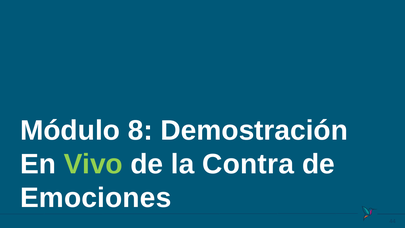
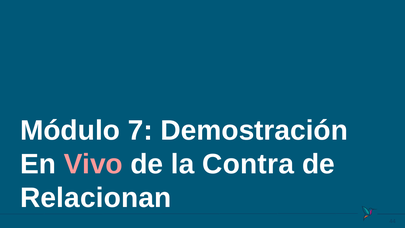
8: 8 -> 7 (140, 130)
Vivo colour: light green -> pink (93, 164)
Emociones: Emociones -> Relacionan (96, 198)
